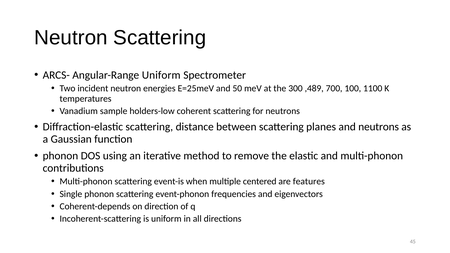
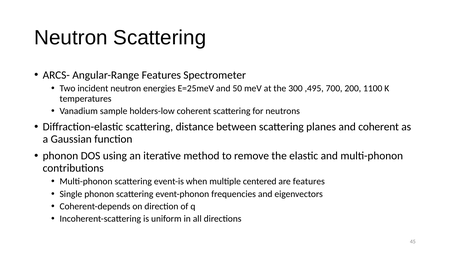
Angular-Range Uniform: Uniform -> Features (161, 75)
,489: ,489 -> ,495 (314, 89)
100: 100 -> 200 (353, 89)
and neutrons: neutrons -> coherent (379, 127)
